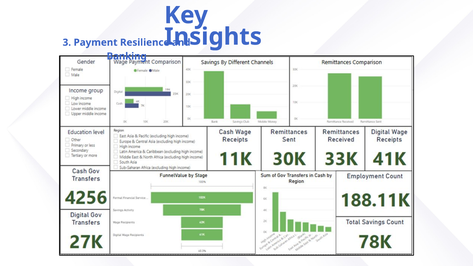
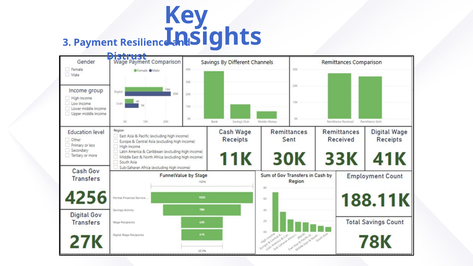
Banking: Banking -> Distrust (127, 56)
